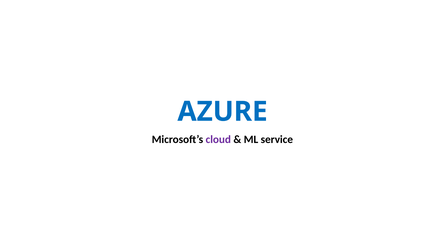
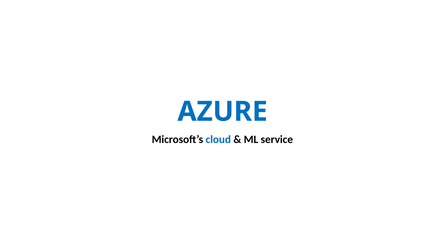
cloud colour: purple -> blue (218, 139)
